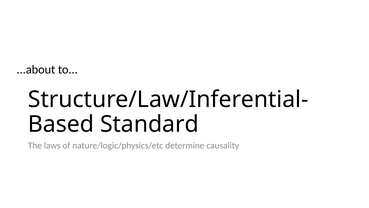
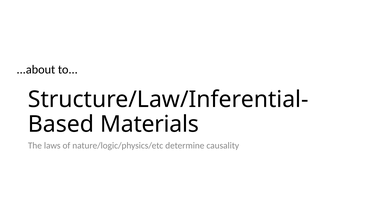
Standard: Standard -> Materials (150, 124)
